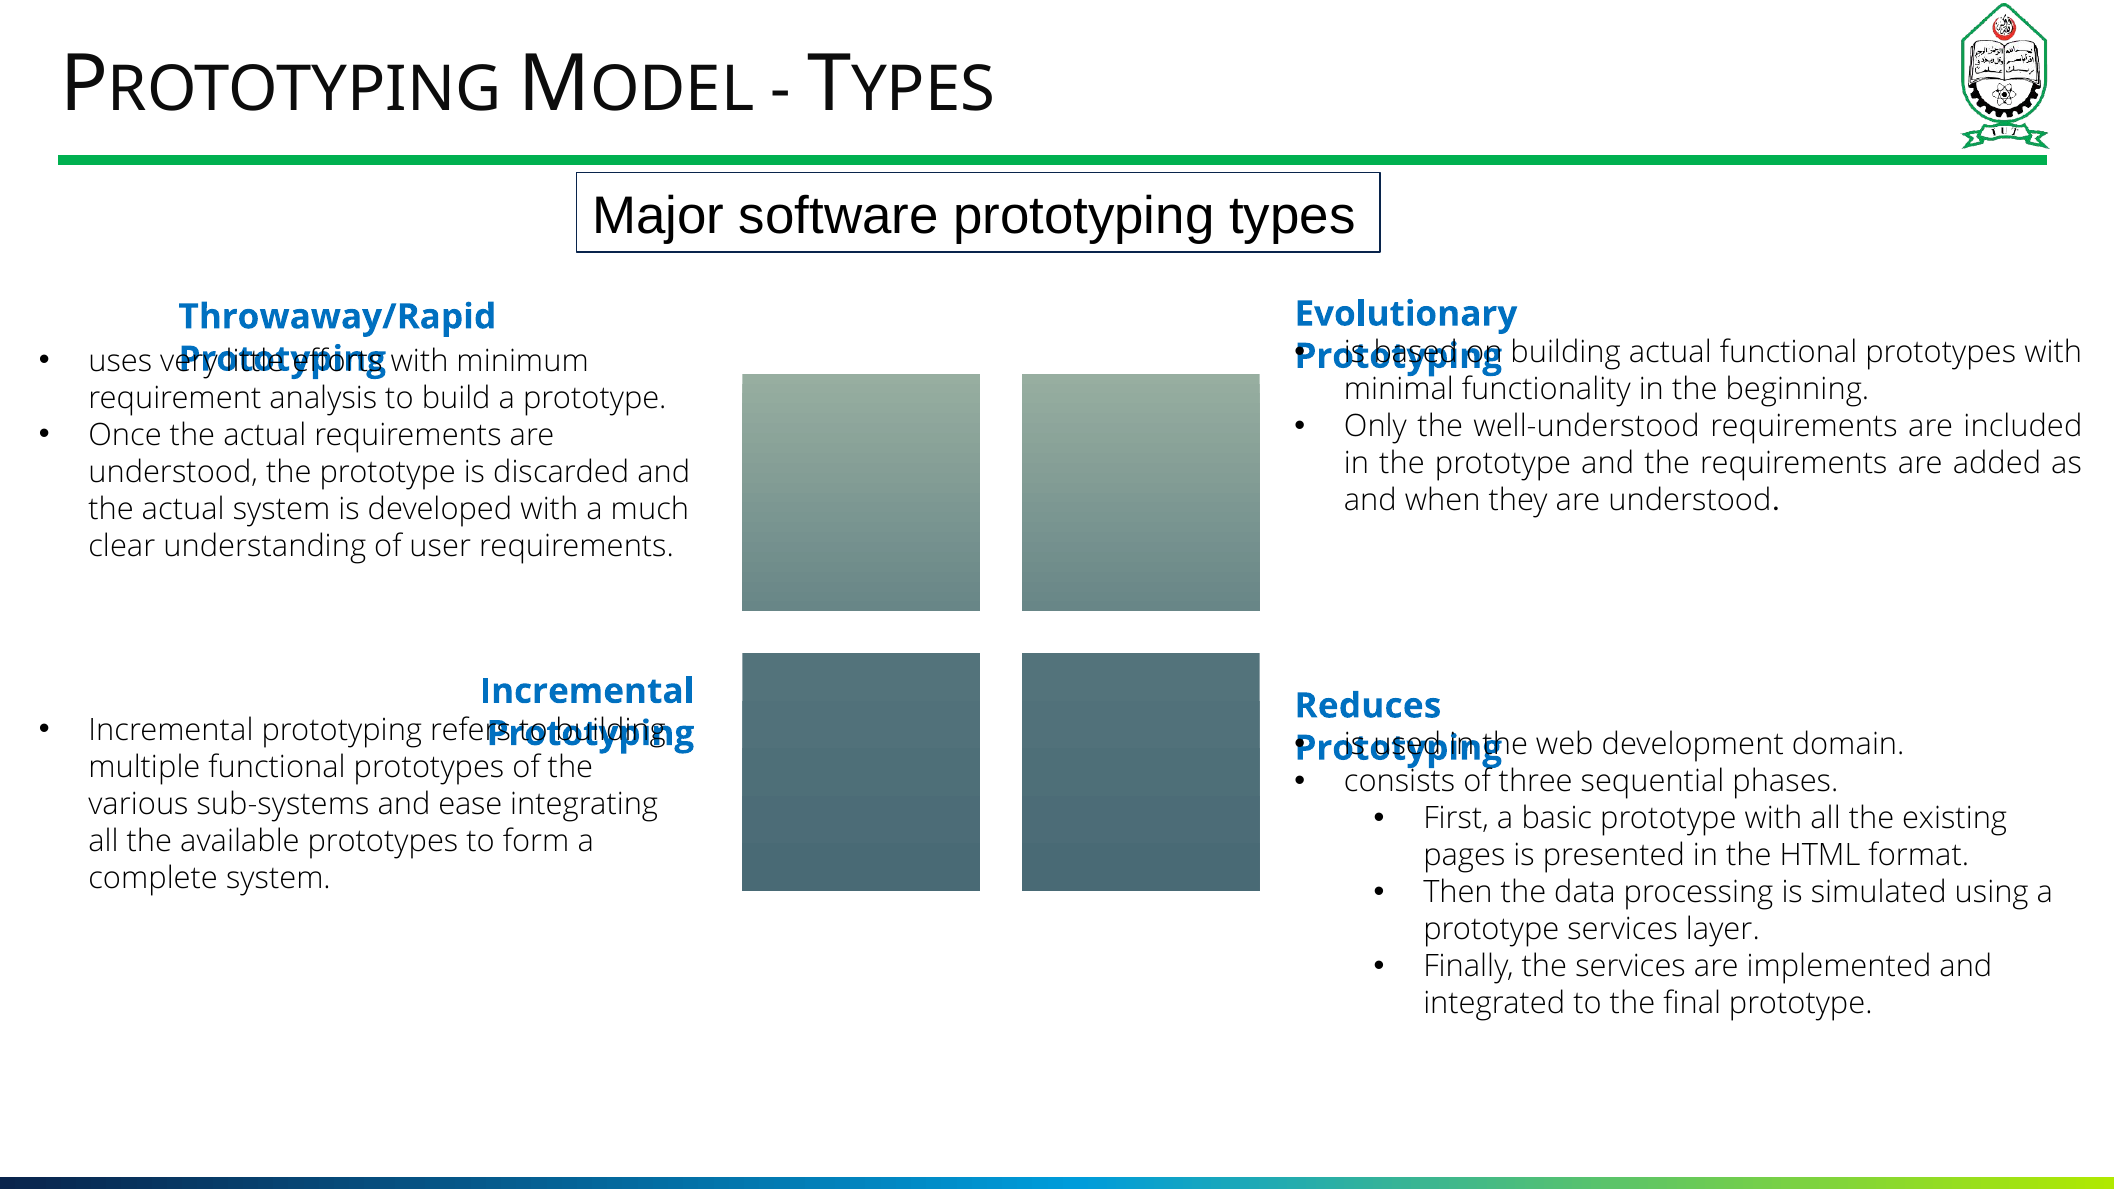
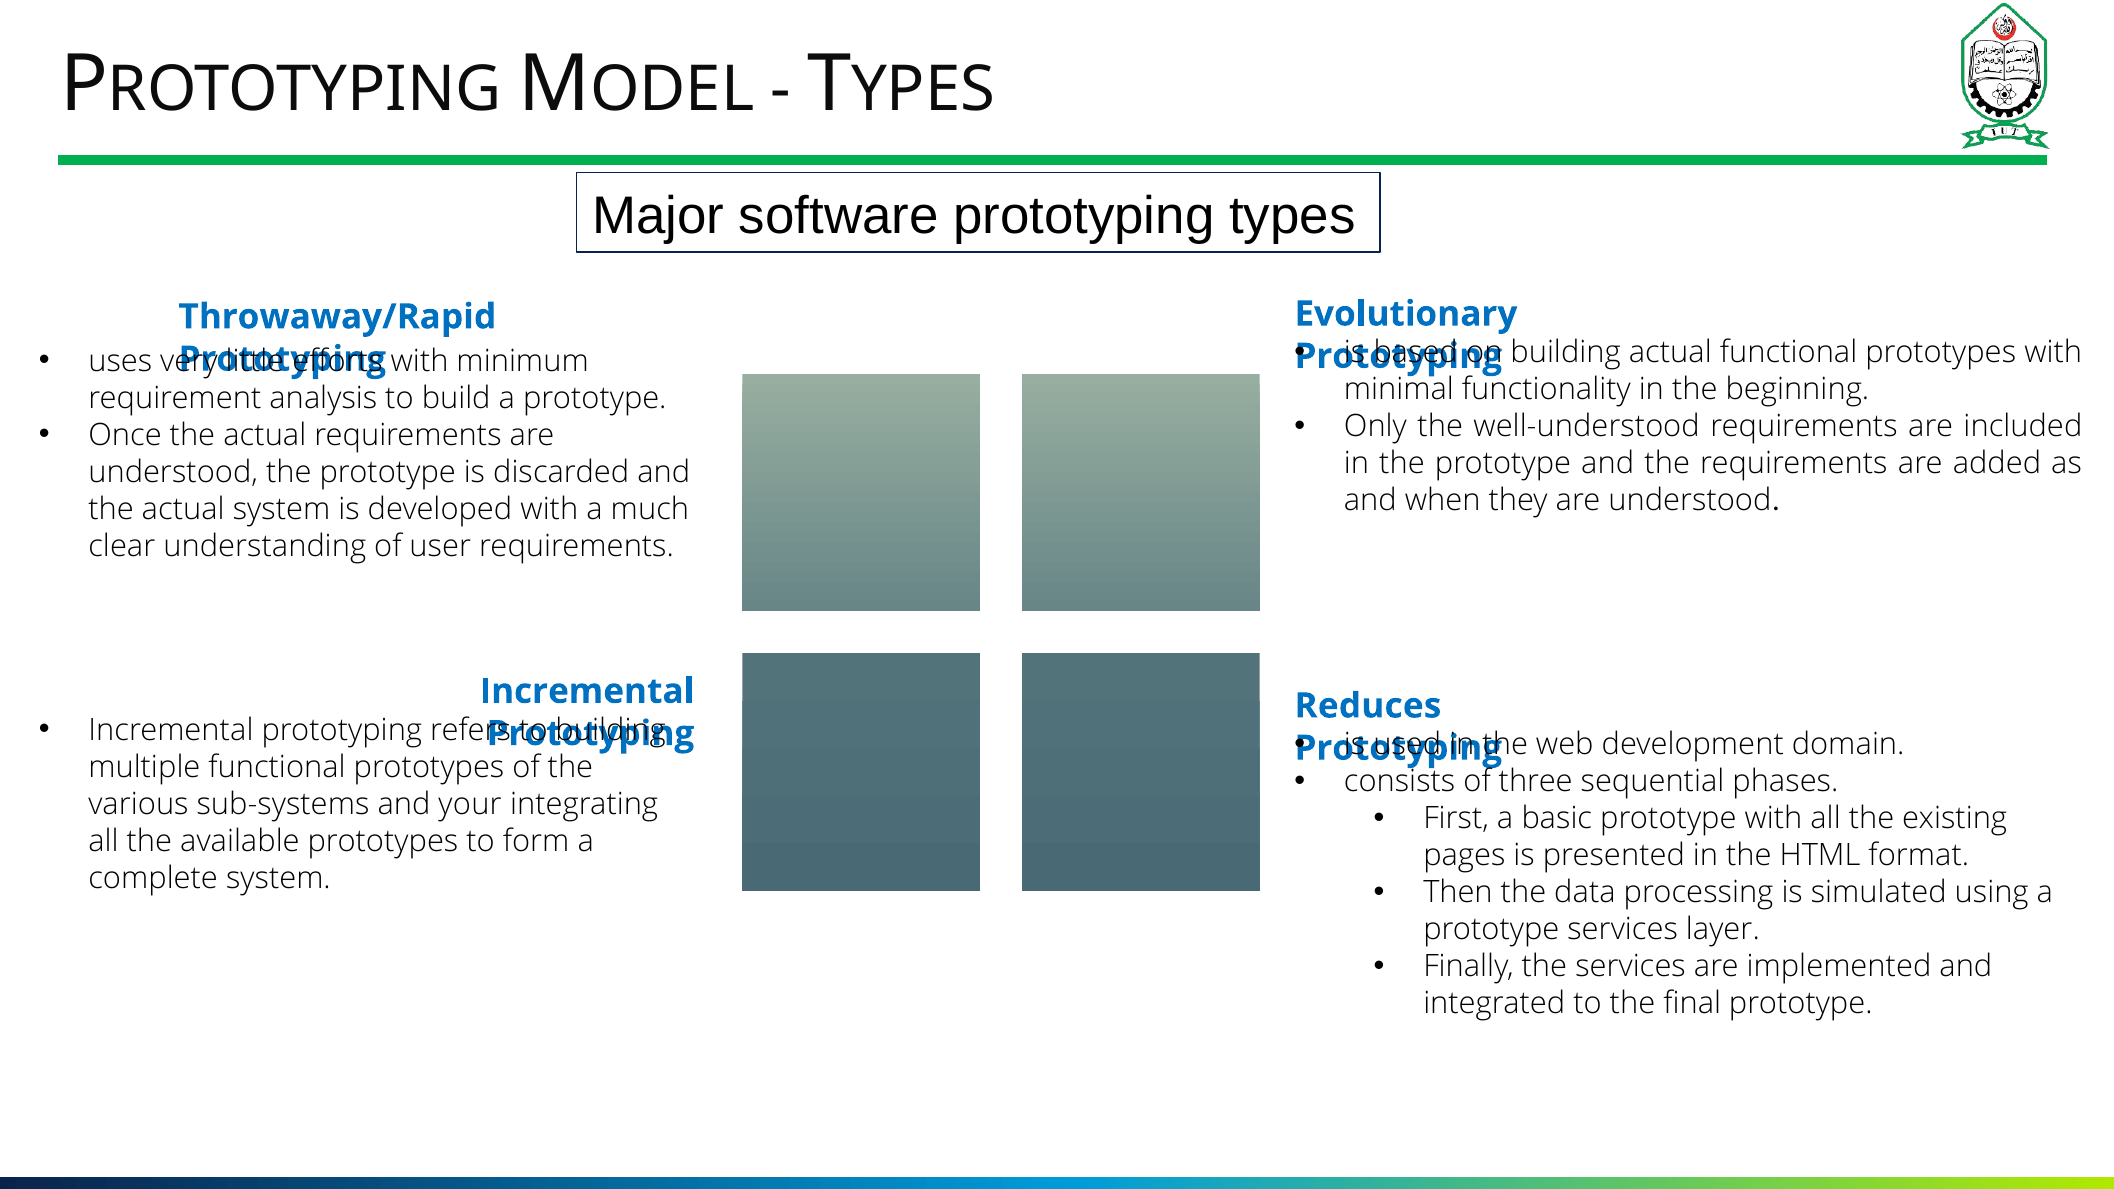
ease: ease -> your (470, 804)
